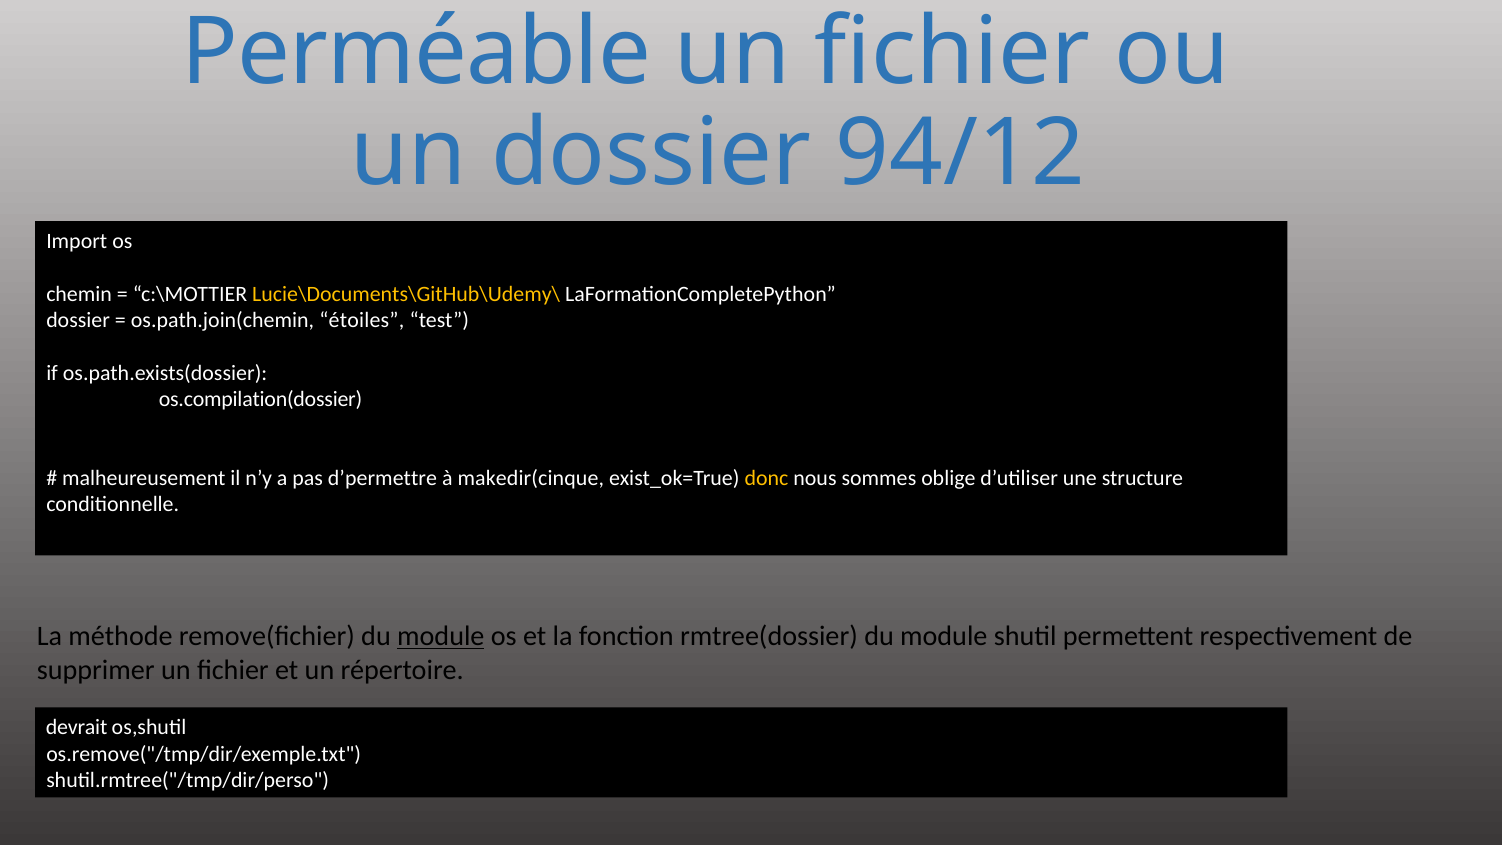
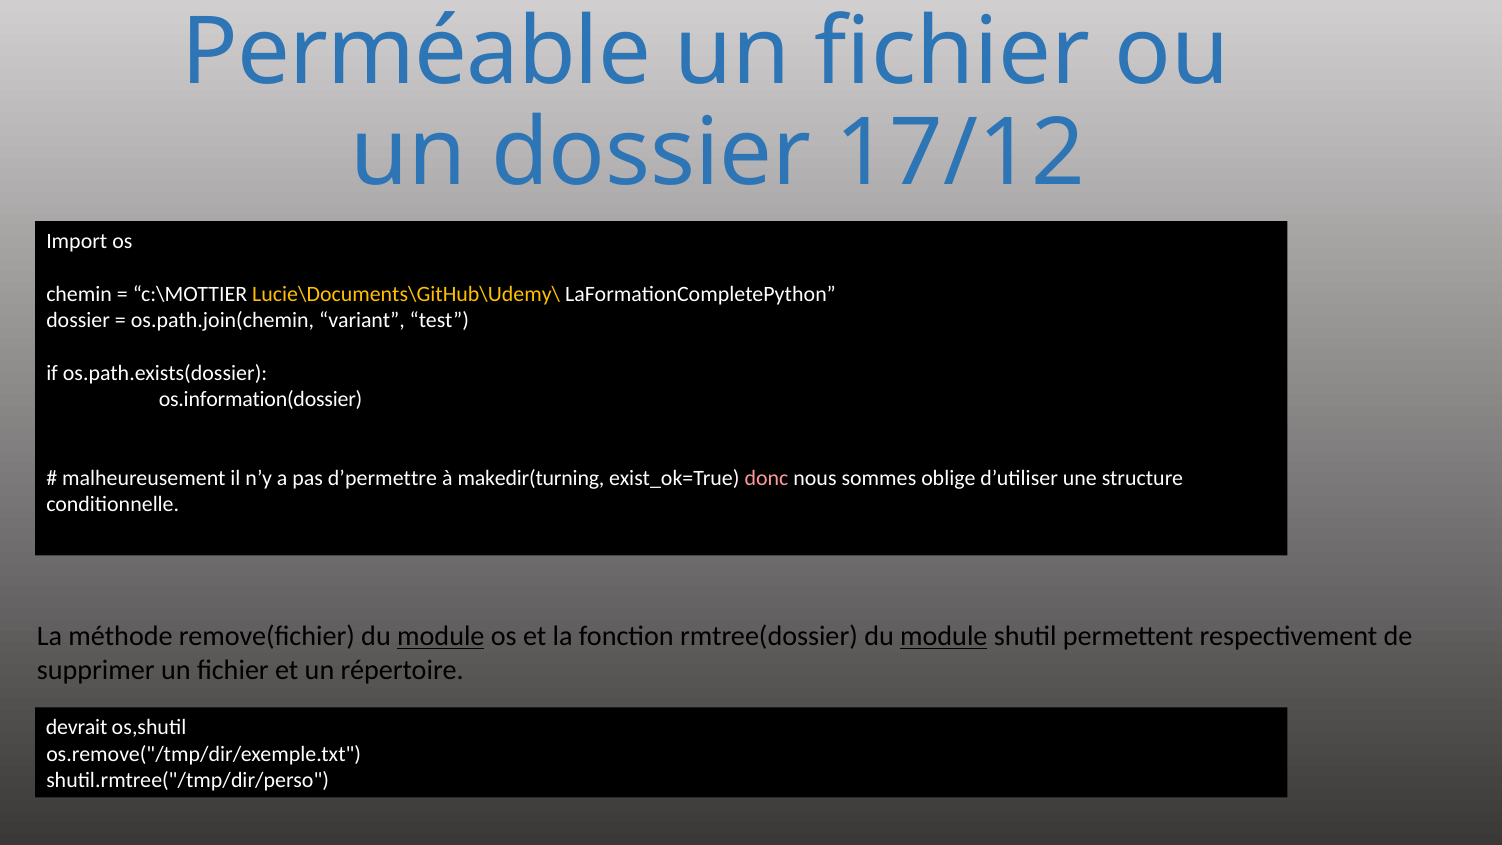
94/12: 94/12 -> 17/12 (961, 154)
étoiles: étoiles -> variant (362, 320)
os.compilation(dossier: os.compilation(dossier -> os.information(dossier (261, 399)
makedir(cinque: makedir(cinque -> makedir(turning (531, 478)
donc colour: yellow -> pink (766, 478)
module underline: none -> present (944, 636)
